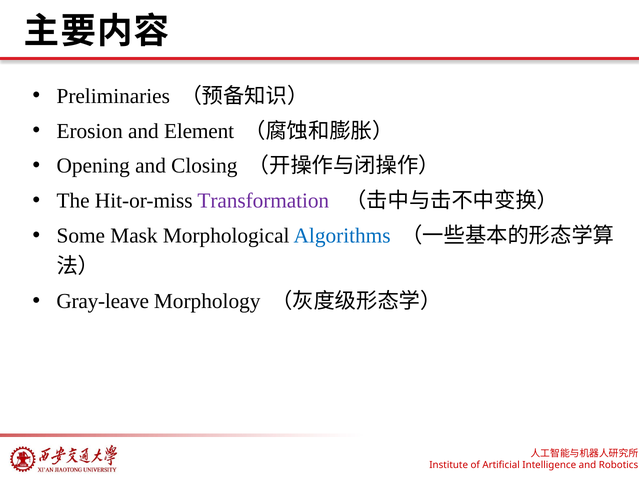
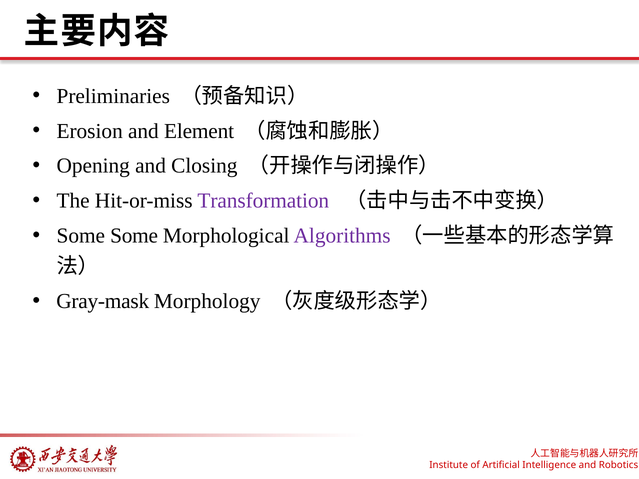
Some Mask: Mask -> Some (134, 236)
Algorithms colour: blue -> purple (342, 236)
Gray-leave: Gray-leave -> Gray-mask (103, 301)
